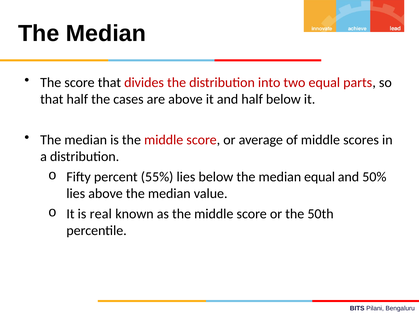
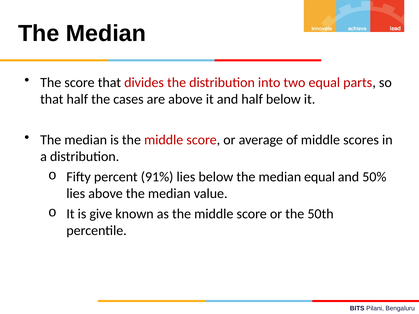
55%: 55% -> 91% (157, 177)
real: real -> give (101, 214)
